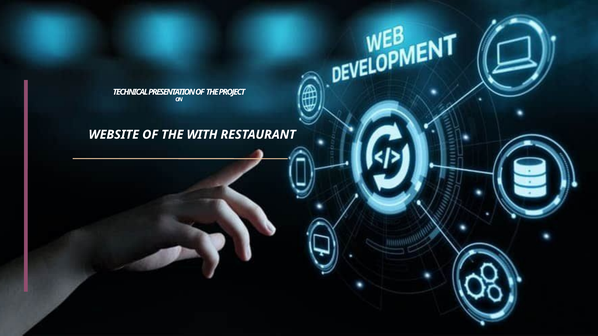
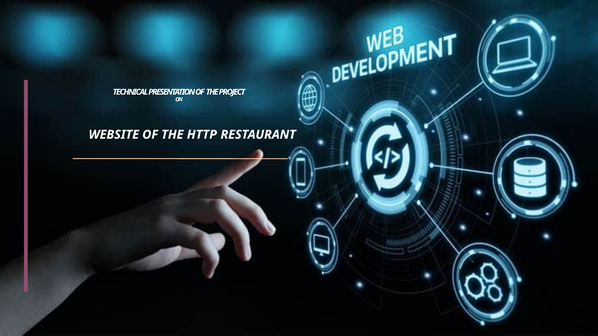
WITH: WITH -> HTTP (202, 135)
